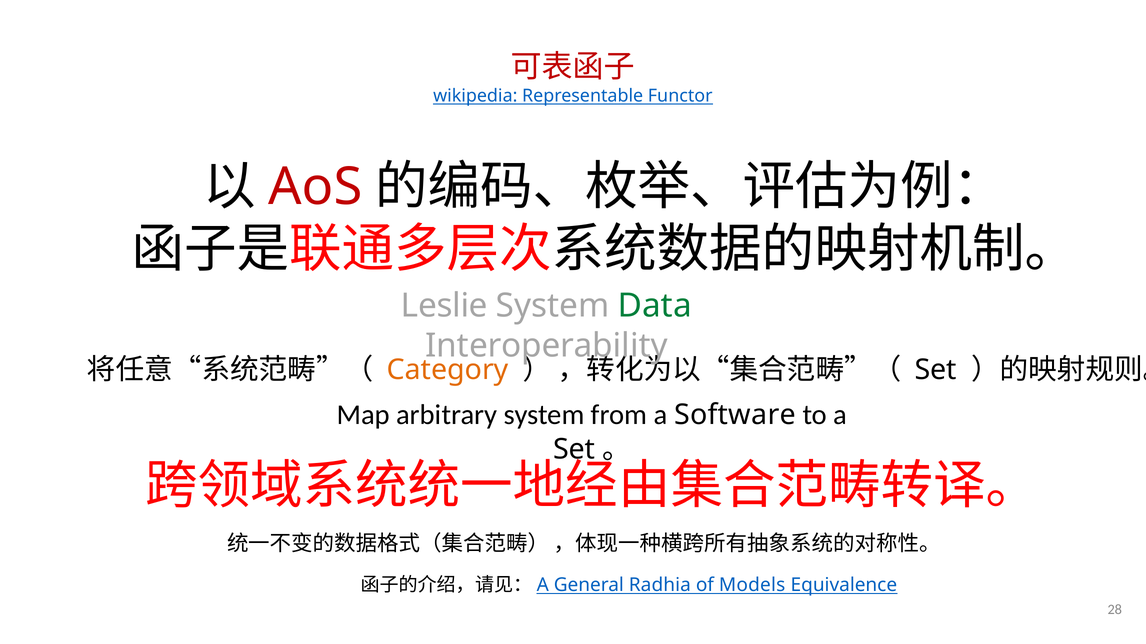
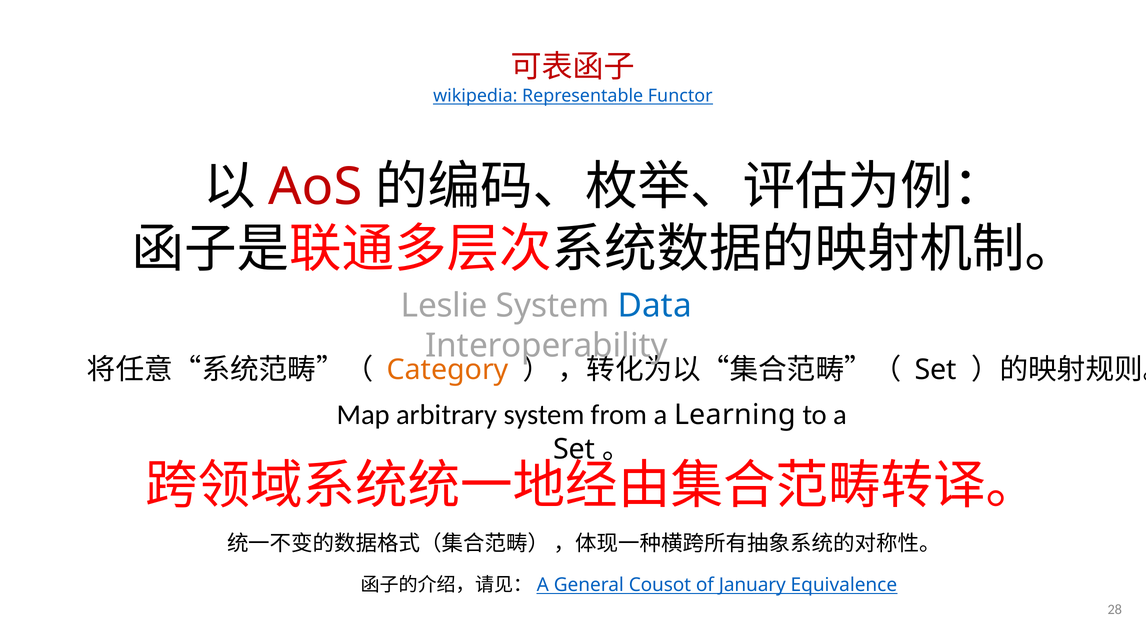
Data colour: green -> blue (655, 306)
Software: Software -> Learning (735, 415)
Radhia: Radhia -> Cousot (660, 585)
Models: Models -> January (752, 585)
